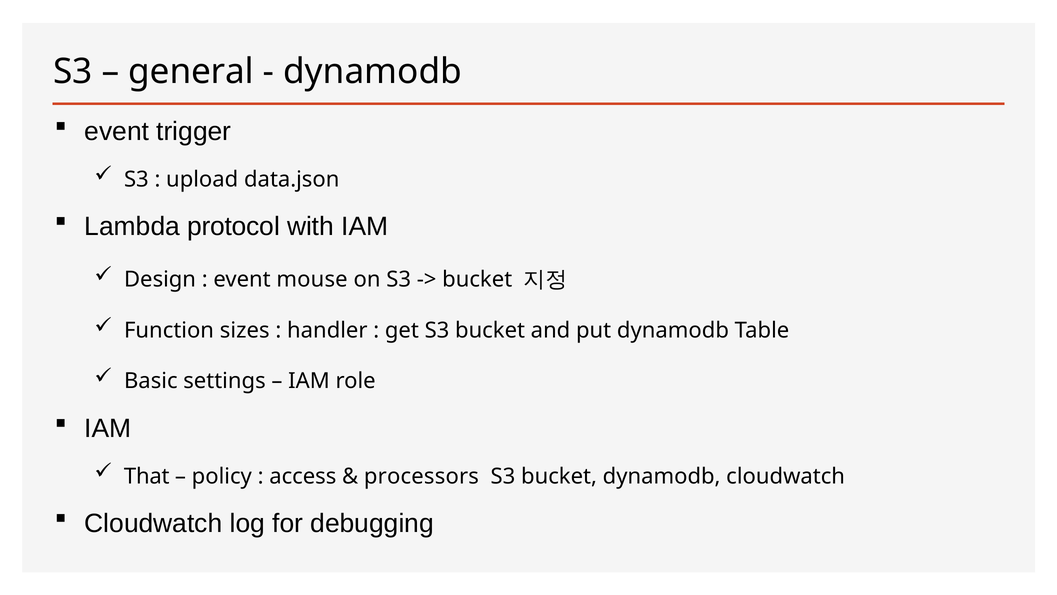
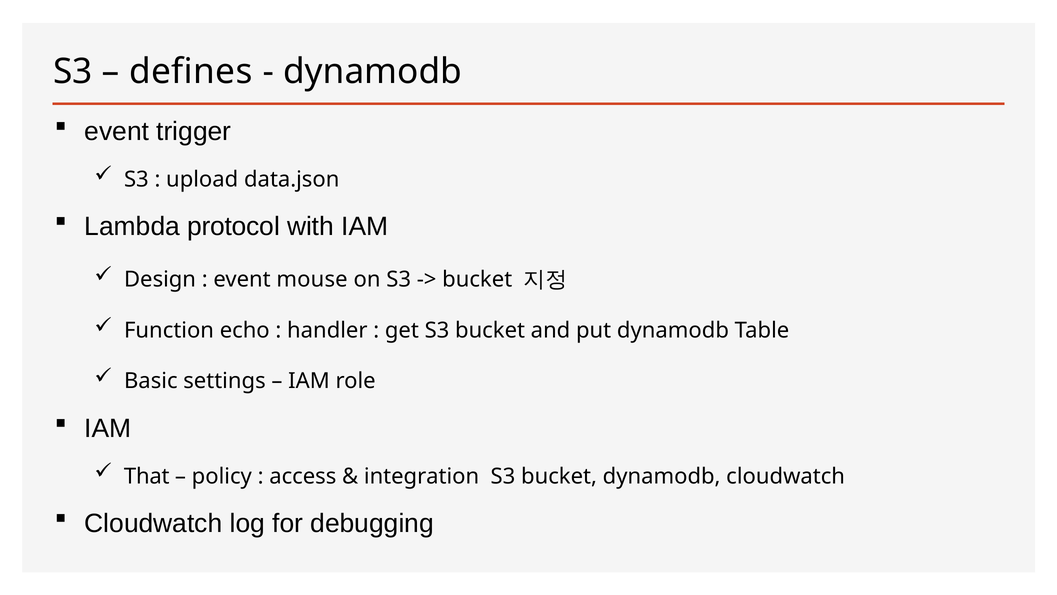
general: general -> defines (191, 72)
sizes: sizes -> echo (245, 330)
processors: processors -> integration (422, 476)
